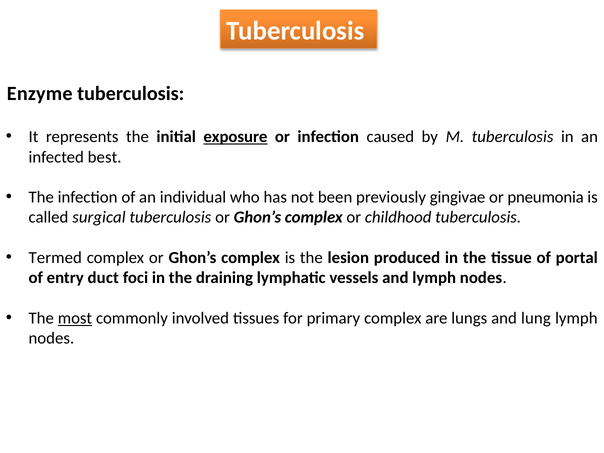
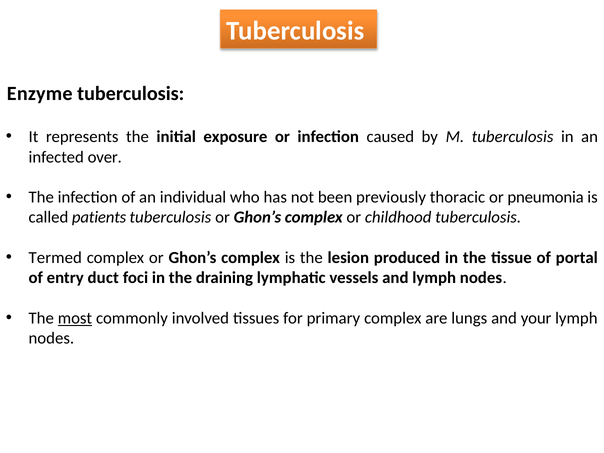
exposure underline: present -> none (235, 137)
best: best -> over (105, 157)
gingivae: gingivae -> thoracic (457, 197)
surgical: surgical -> patients (99, 217)
lung: lung -> your (536, 318)
